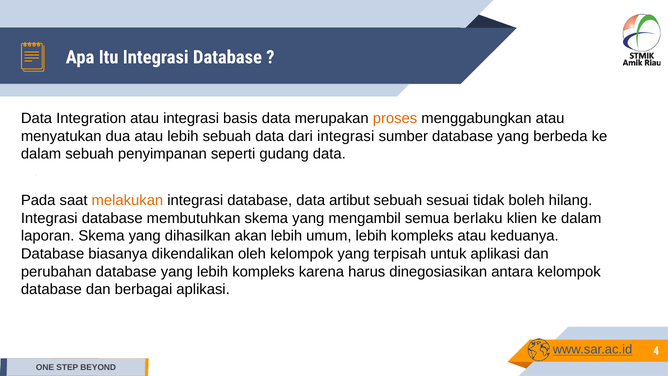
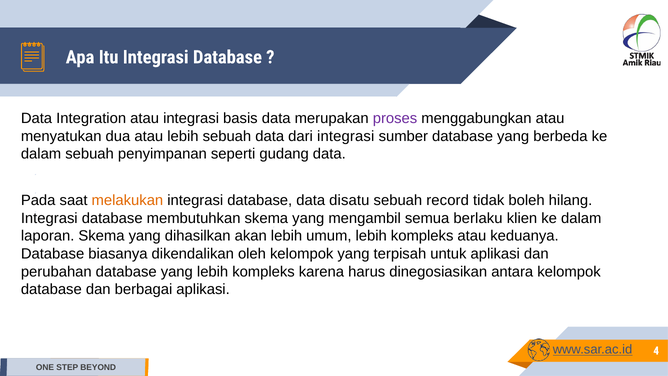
proses colour: orange -> purple (395, 118)
artibut: artibut -> disatu (349, 200)
sesuai: sesuai -> record (448, 200)
